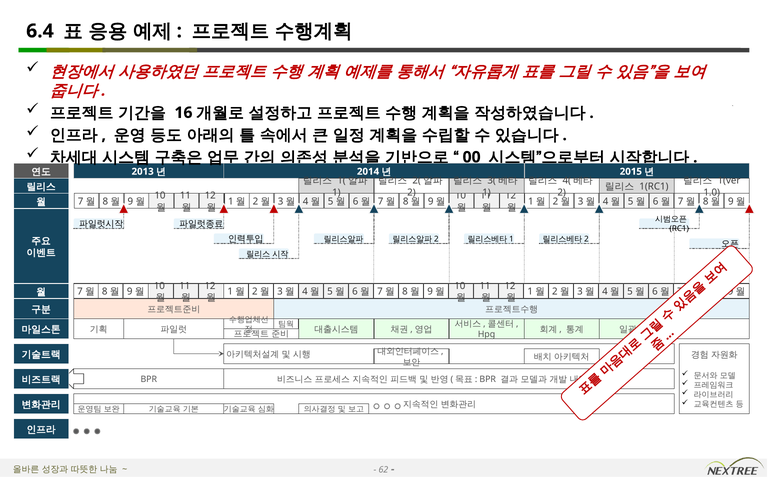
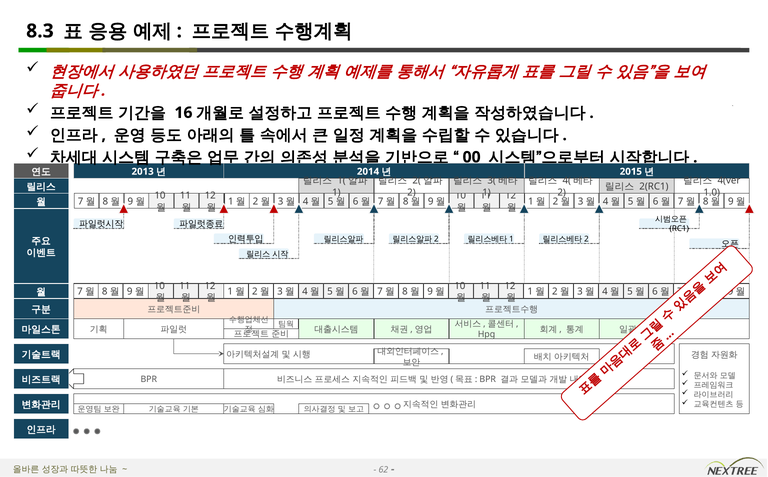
6.4: 6.4 -> 8.3 (40, 31)
1(ver: 1(ver -> 4(ver (729, 181)
1(RC1: 1(RC1 -> 2(RC1 (654, 186)
